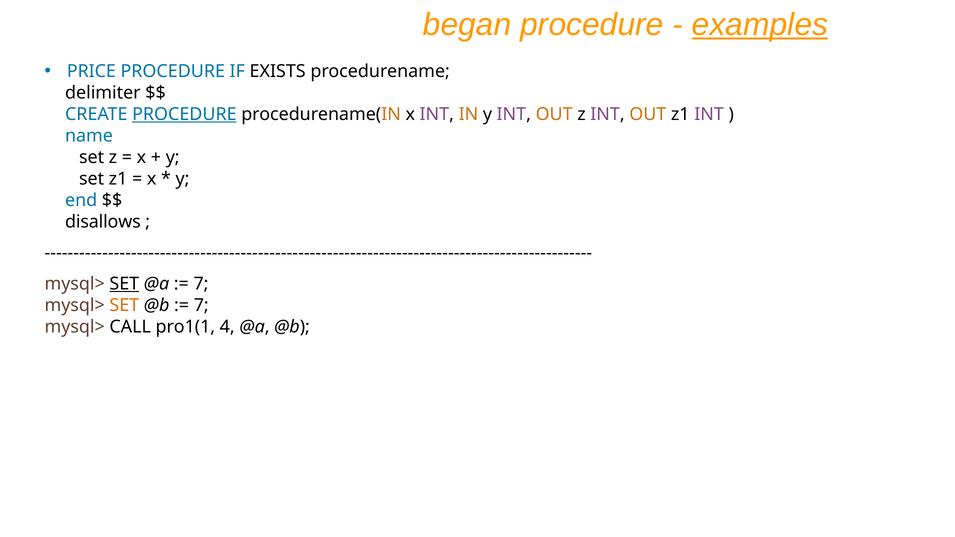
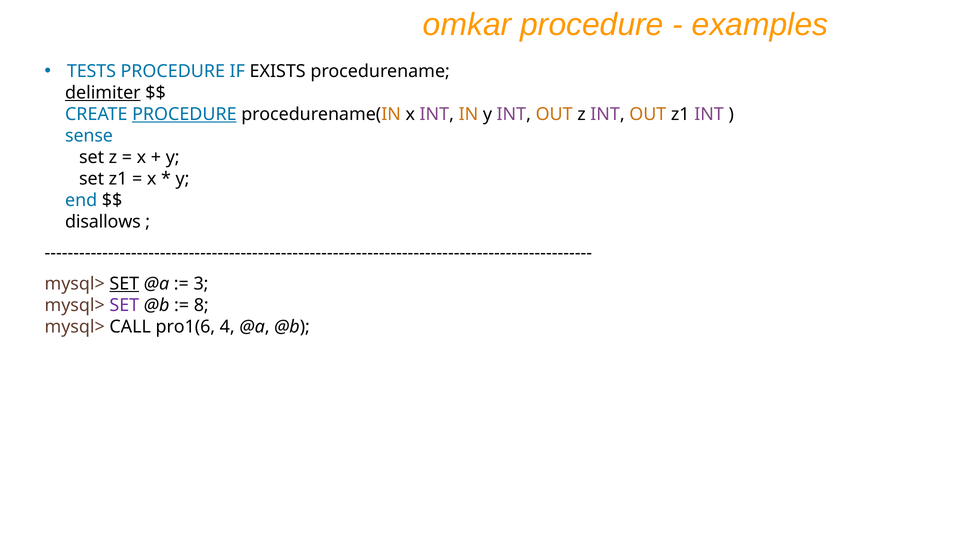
began: began -> omkar (467, 25)
examples underline: present -> none (760, 25)
PRICE: PRICE -> TESTS (91, 71)
delimiter underline: none -> present (103, 93)
name: name -> sense (89, 136)
7: 7 -> 3 (201, 284)
SET colour: orange -> purple (124, 305)
7: 7 -> 8 (201, 305)
pro1(1: pro1(1 -> pro1(6 (185, 327)
